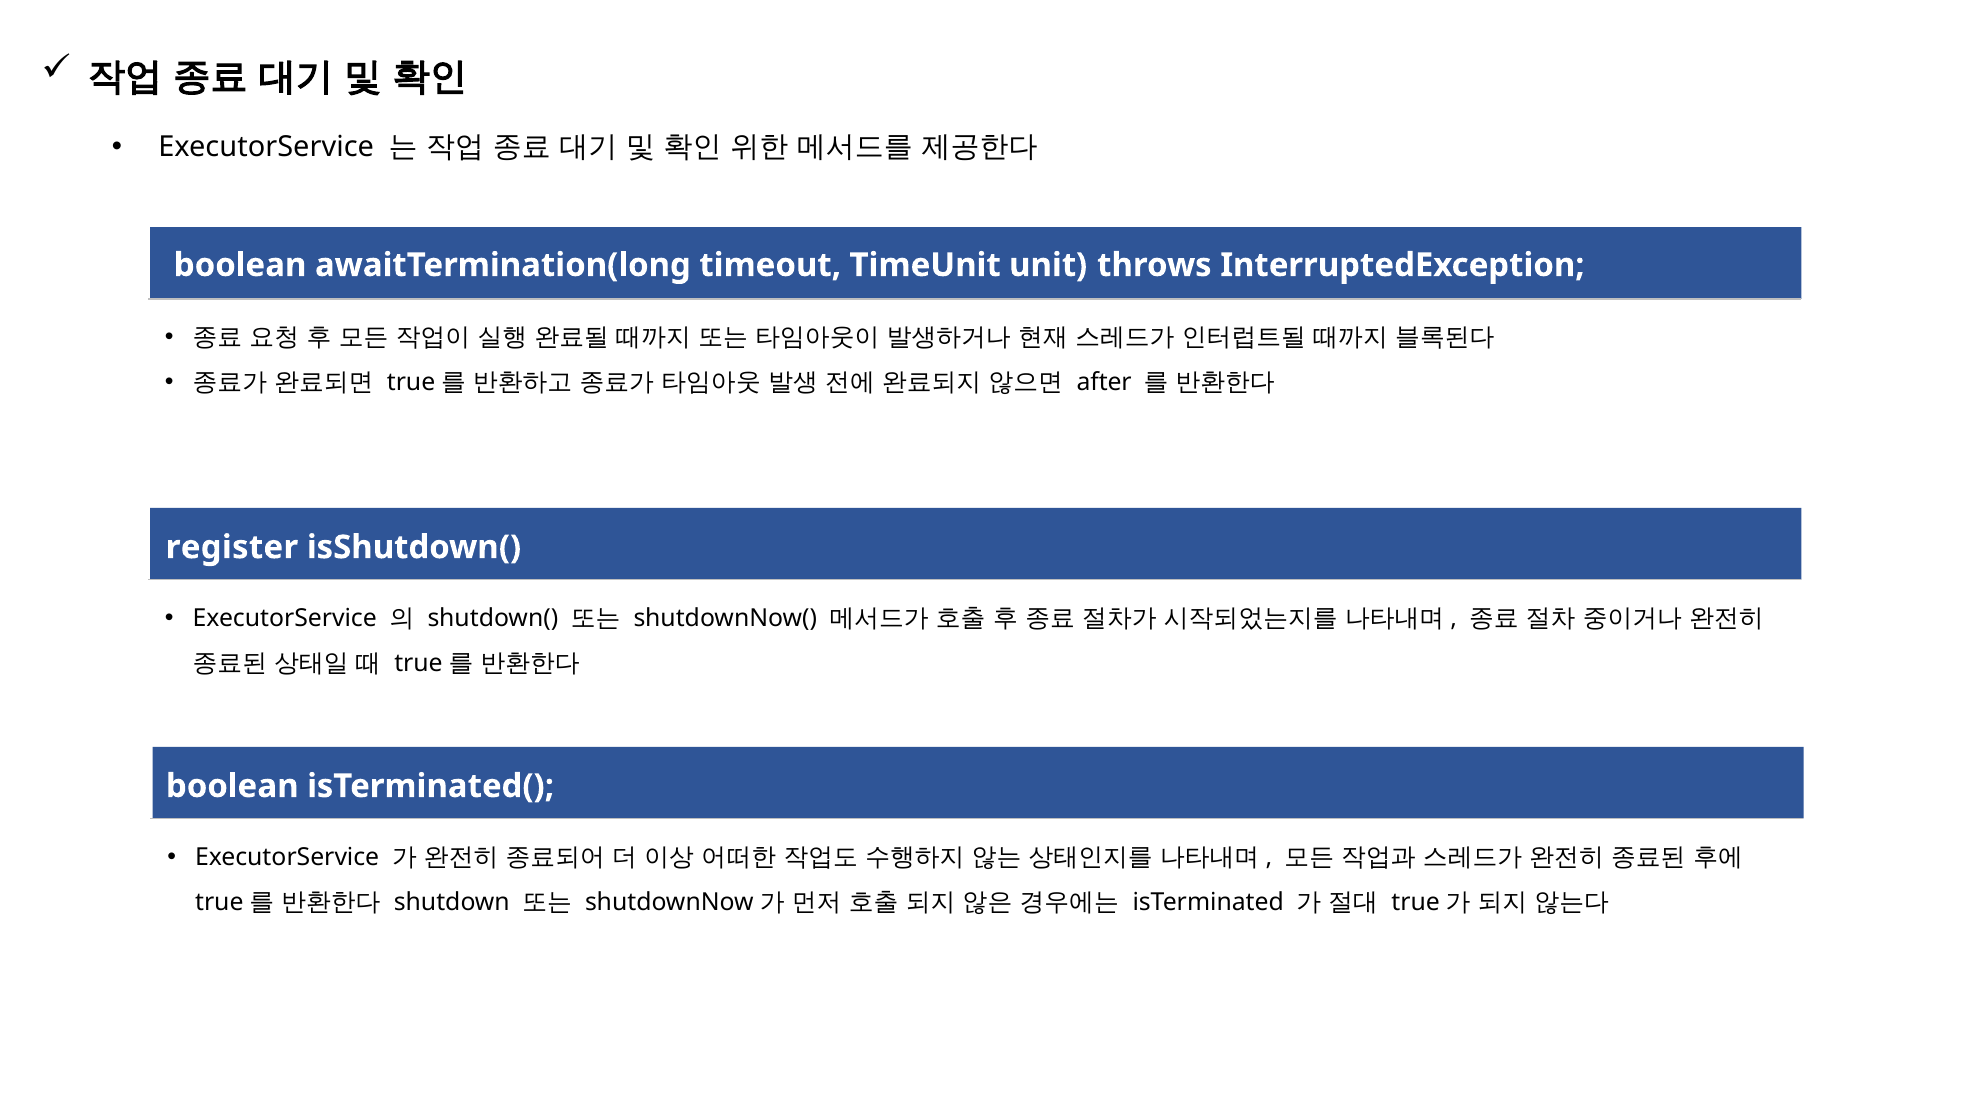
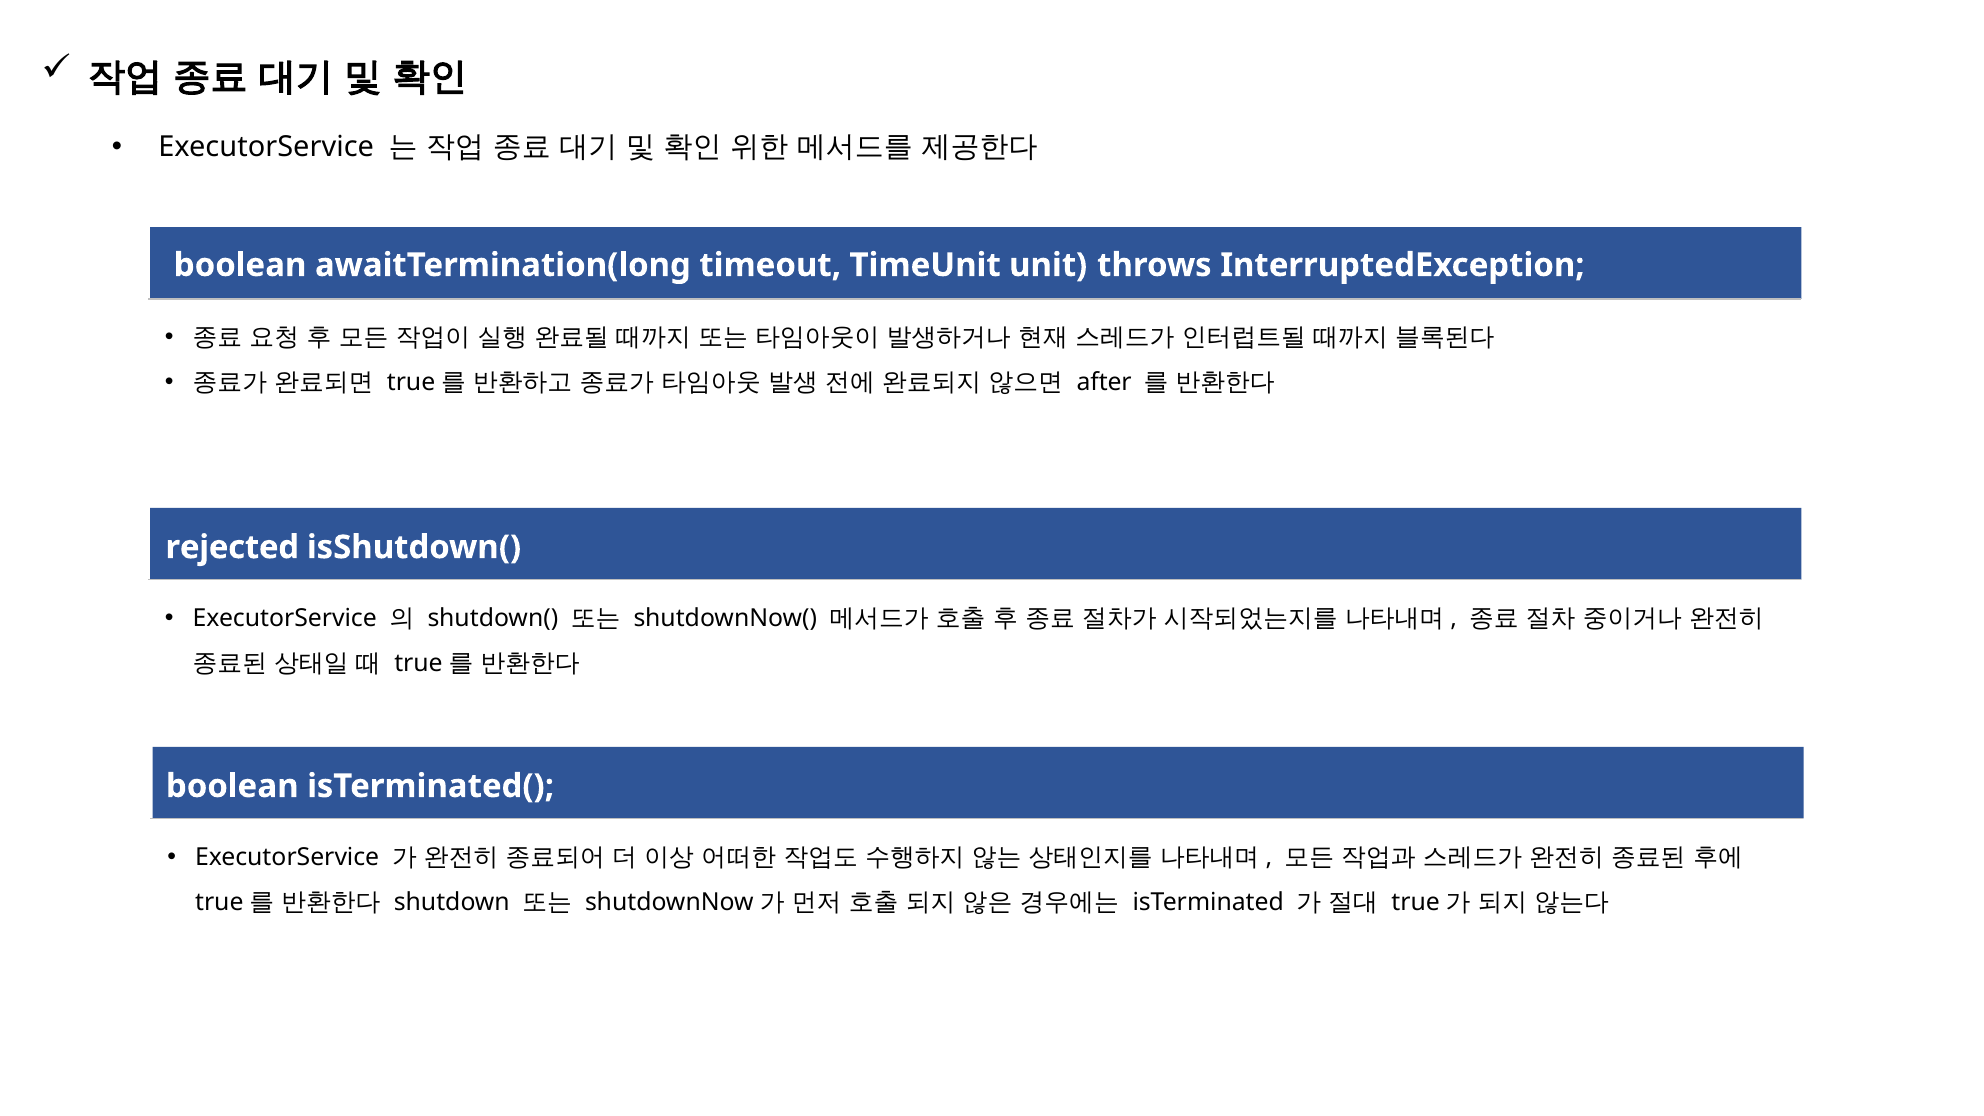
register: register -> rejected (232, 547)
